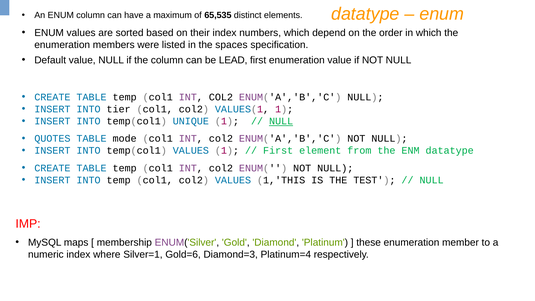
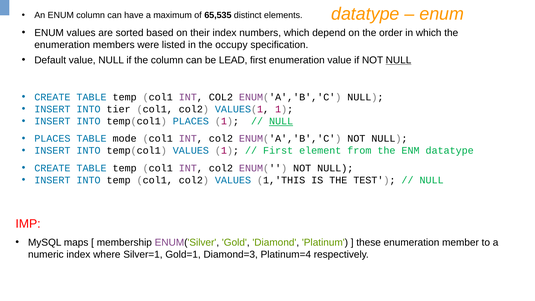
spaces: spaces -> occupy (231, 45)
NULL underline: none -> present (399, 60)
temp(col1 UNIQUE: UNIQUE -> PLACES (191, 121)
QUOTES: QUOTES -> PLACES (52, 139)
Gold=6: Gold=6 -> Gold=1 (183, 254)
